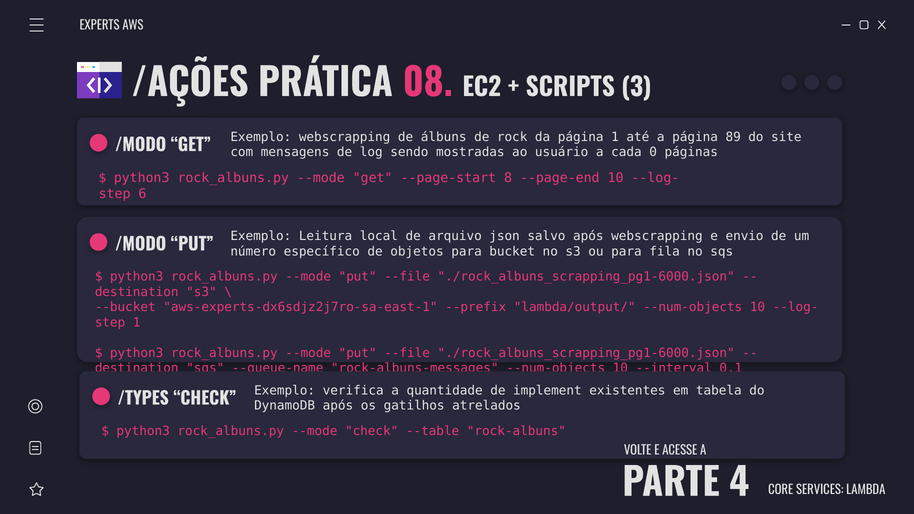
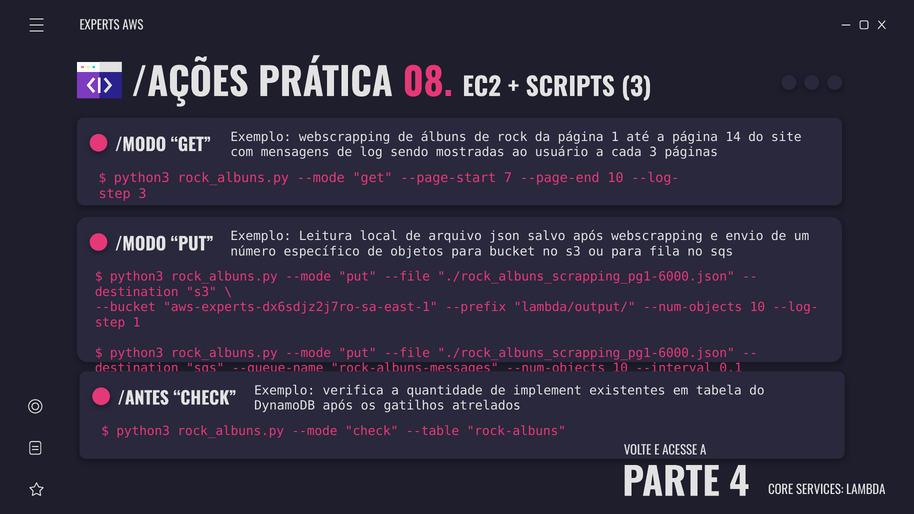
89: 89 -> 14 (733, 137)
cada 0: 0 -> 3 (653, 152)
8: 8 -> 7 (508, 178)
6: 6 -> 3 (142, 194)
/TYPES: /TYPES -> /ANTES (143, 399)
